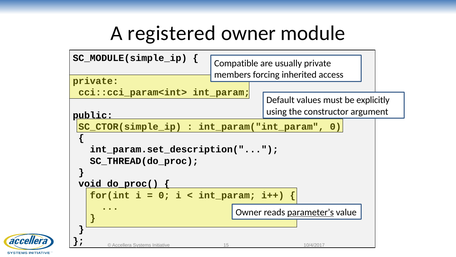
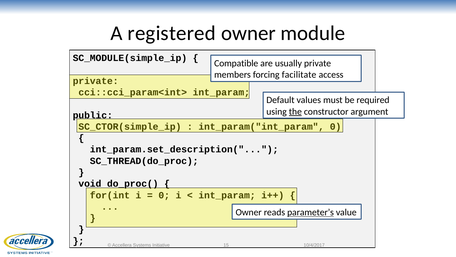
inherited: inherited -> facilitate (299, 75)
explicitly: explicitly -> required (373, 100)
the underline: none -> present (295, 111)
